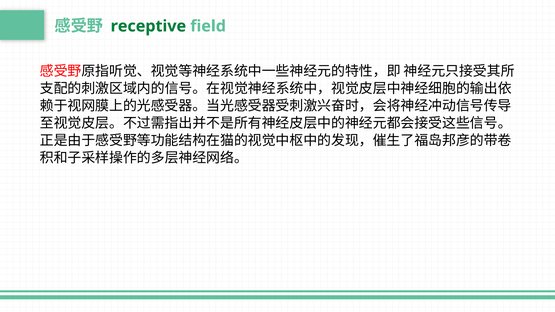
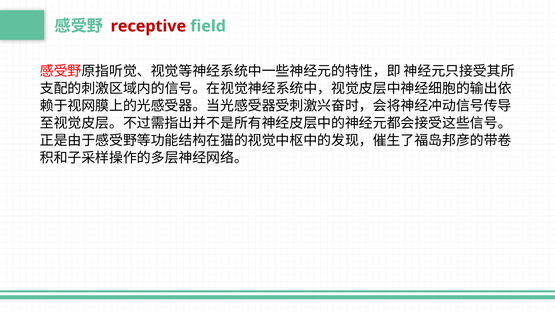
receptive colour: green -> red (148, 26)
